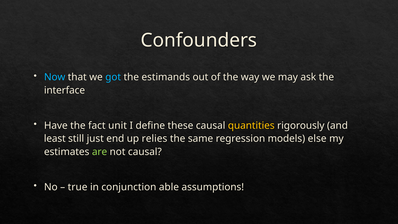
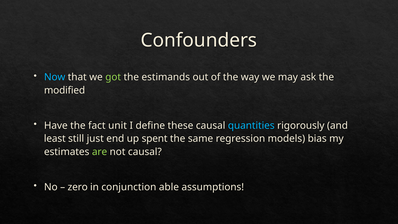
got colour: light blue -> light green (113, 77)
interface: interface -> modified (65, 90)
quantities colour: yellow -> light blue (251, 125)
relies: relies -> spent (155, 139)
else: else -> bias (317, 139)
true: true -> zero (78, 187)
